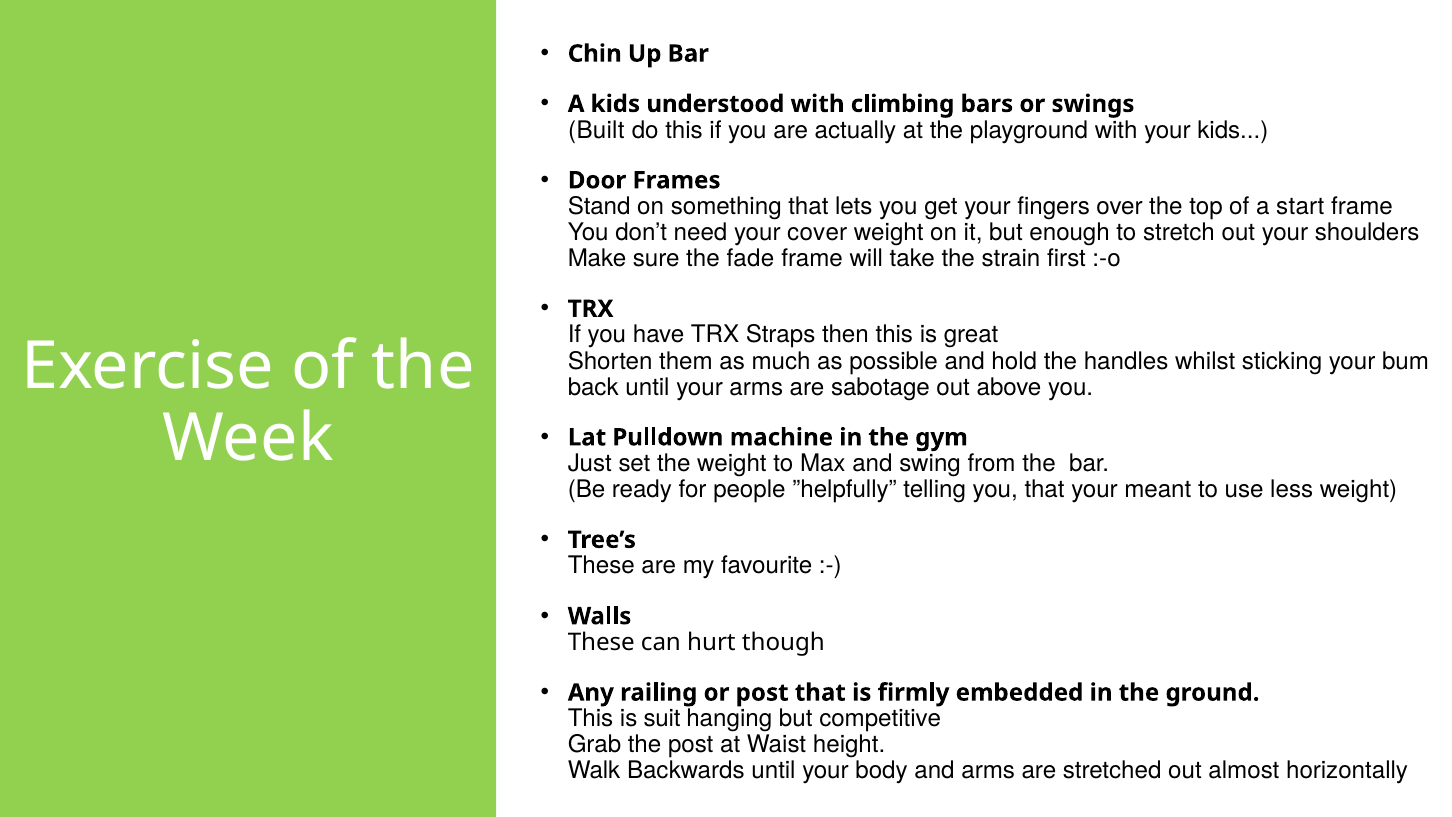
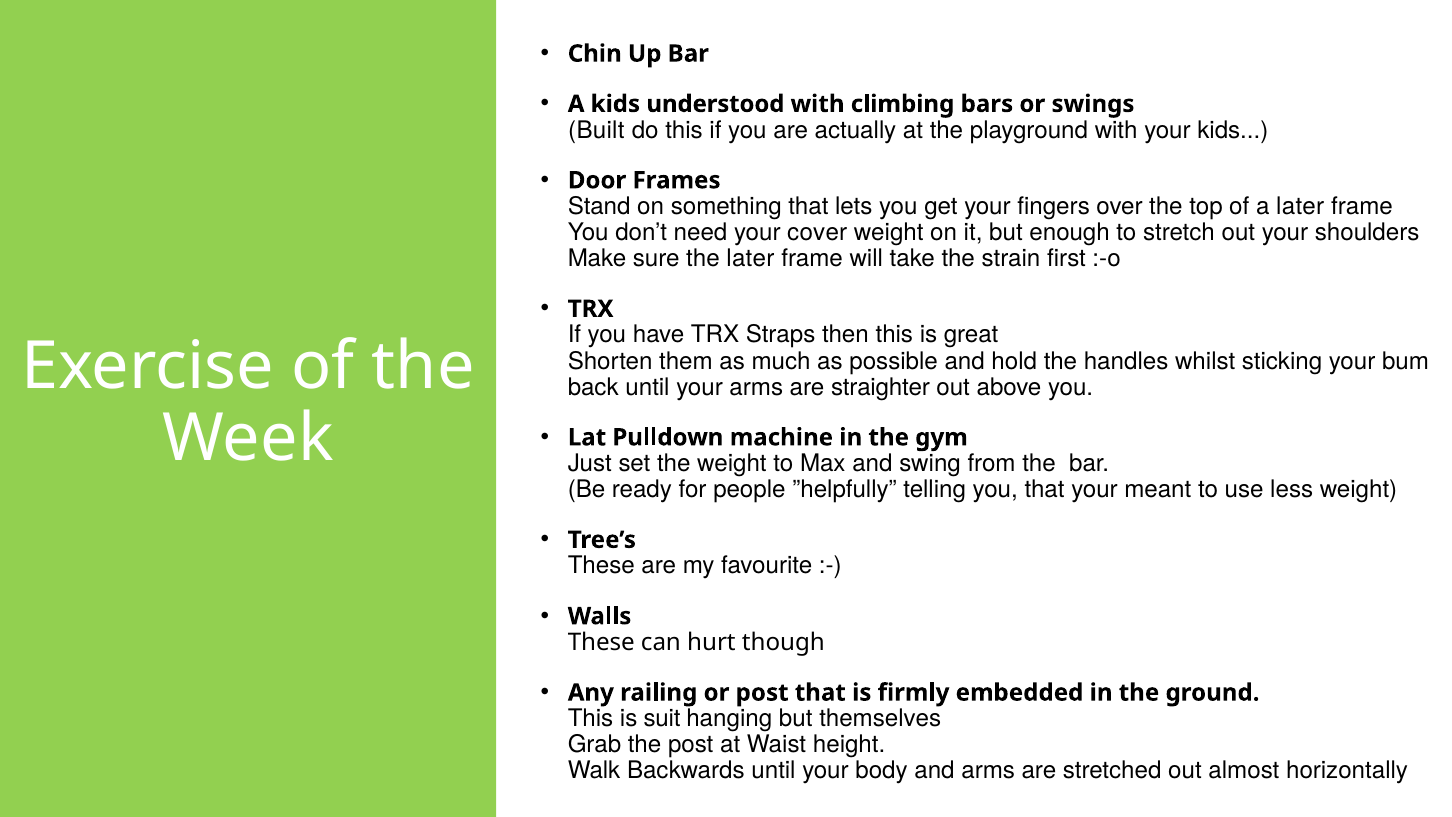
a start: start -> later (1300, 206)
the fade: fade -> later (750, 259)
sabotage: sabotage -> straighter (880, 387)
competitive: competitive -> themselves (880, 719)
